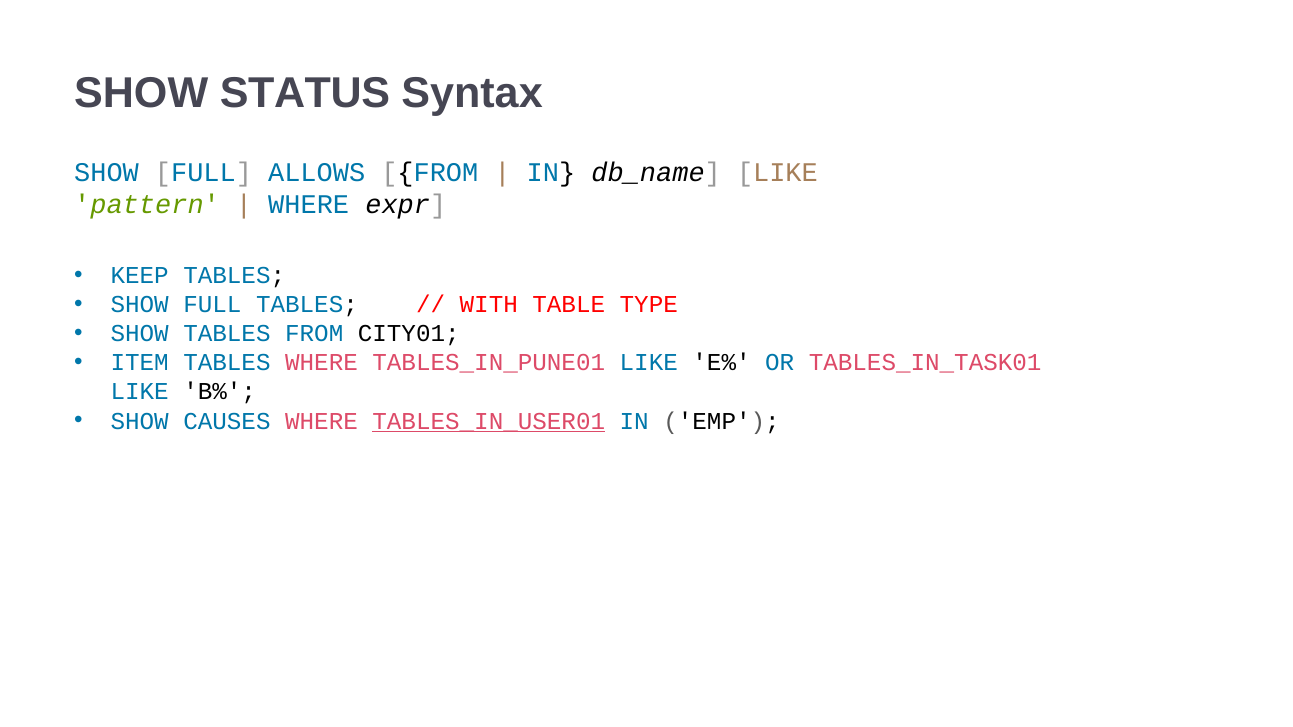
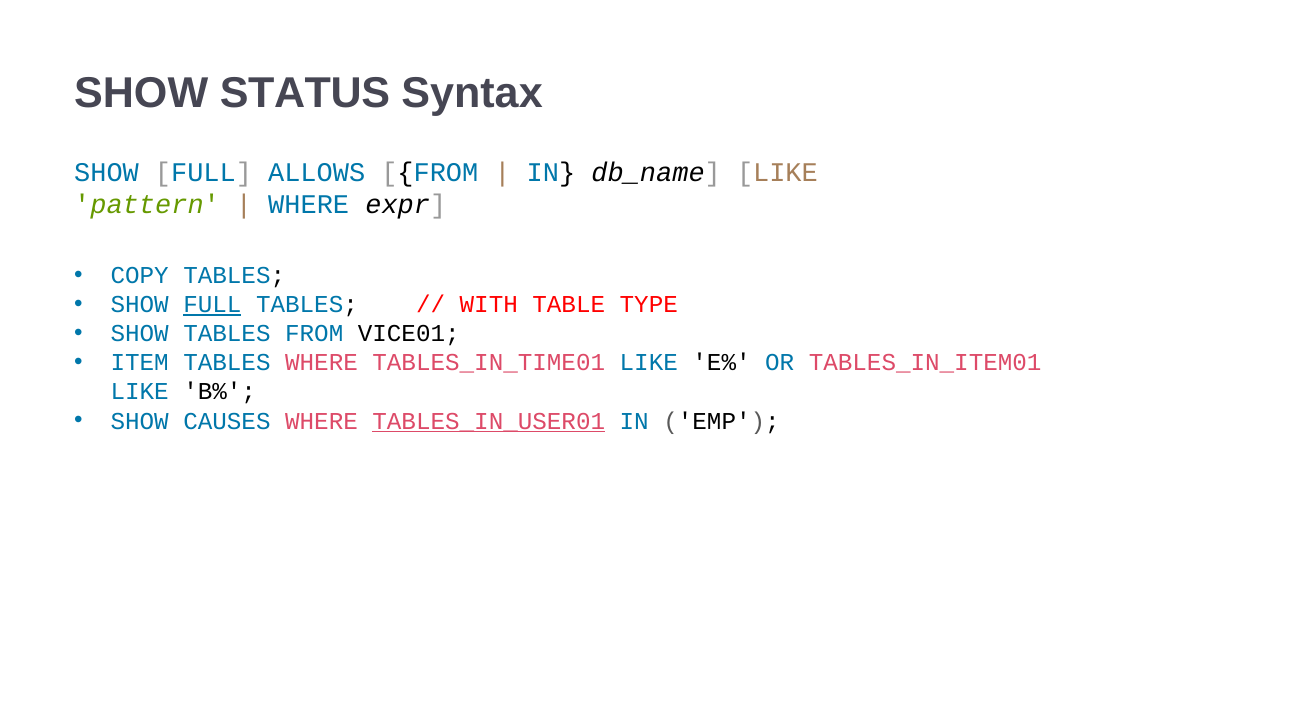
KEEP: KEEP -> COPY (140, 276)
FULL underline: none -> present (212, 305)
CITY01: CITY01 -> VICE01 (409, 334)
TABLES_IN_PUNE01: TABLES_IN_PUNE01 -> TABLES_IN_TIME01 (489, 363)
TABLES_IN_TASK01: TABLES_IN_TASK01 -> TABLES_IN_ITEM01 (925, 363)
